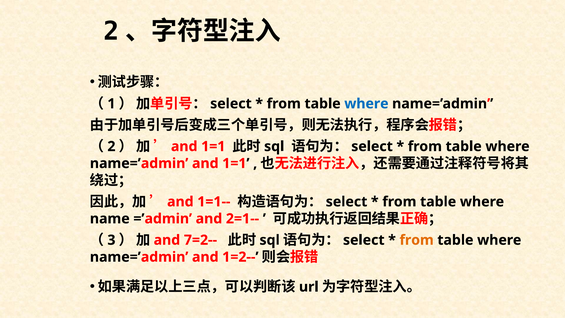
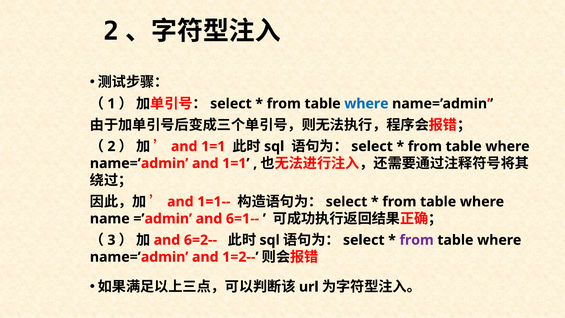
2=1--: 2=1-- -> 6=1-- (243, 219)
7=2--: 7=2-- -> 6=2-- (201, 240)
from colour: orange -> purple (417, 240)
